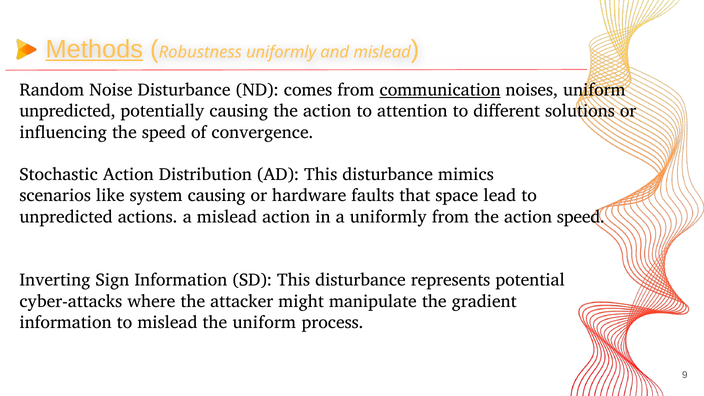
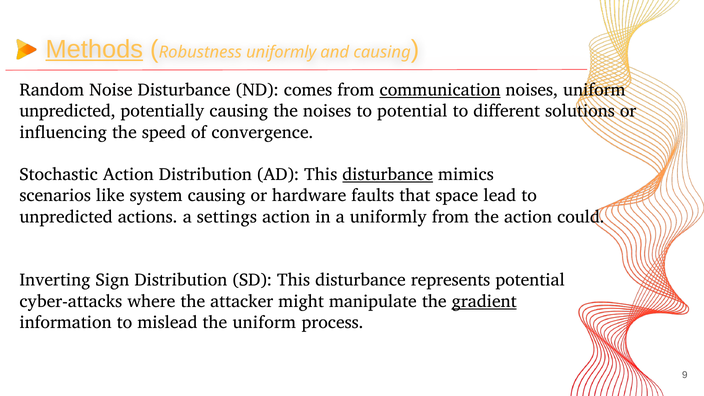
and mislead: mislead -> causing (382, 52)
causing the action: action -> noises (327, 111)
to attention: attention -> potential (412, 111)
disturbance underline: none -> present (388, 175)
a mislead: mislead -> settings (227, 217)
action speed: speed -> could (581, 217)
Sign Information: Information -> Distribution (181, 280)
gradient underline: none -> present (484, 301)
